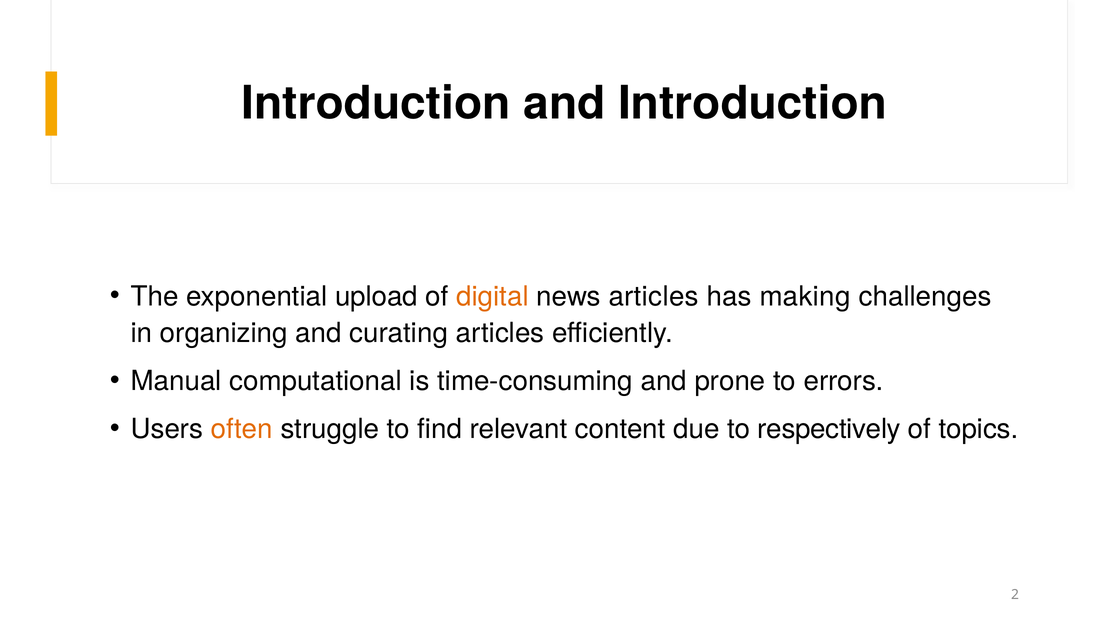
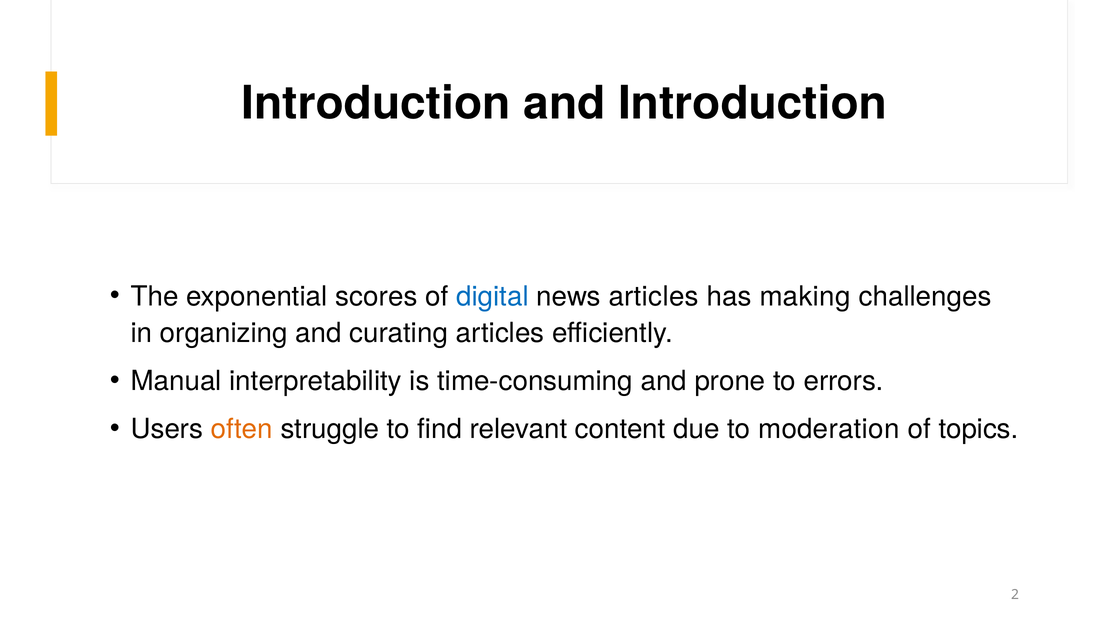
upload: upload -> scores (376, 297)
digital colour: orange -> blue (492, 297)
computational: computational -> interpretability (316, 381)
respectively: respectively -> moderation (829, 430)
